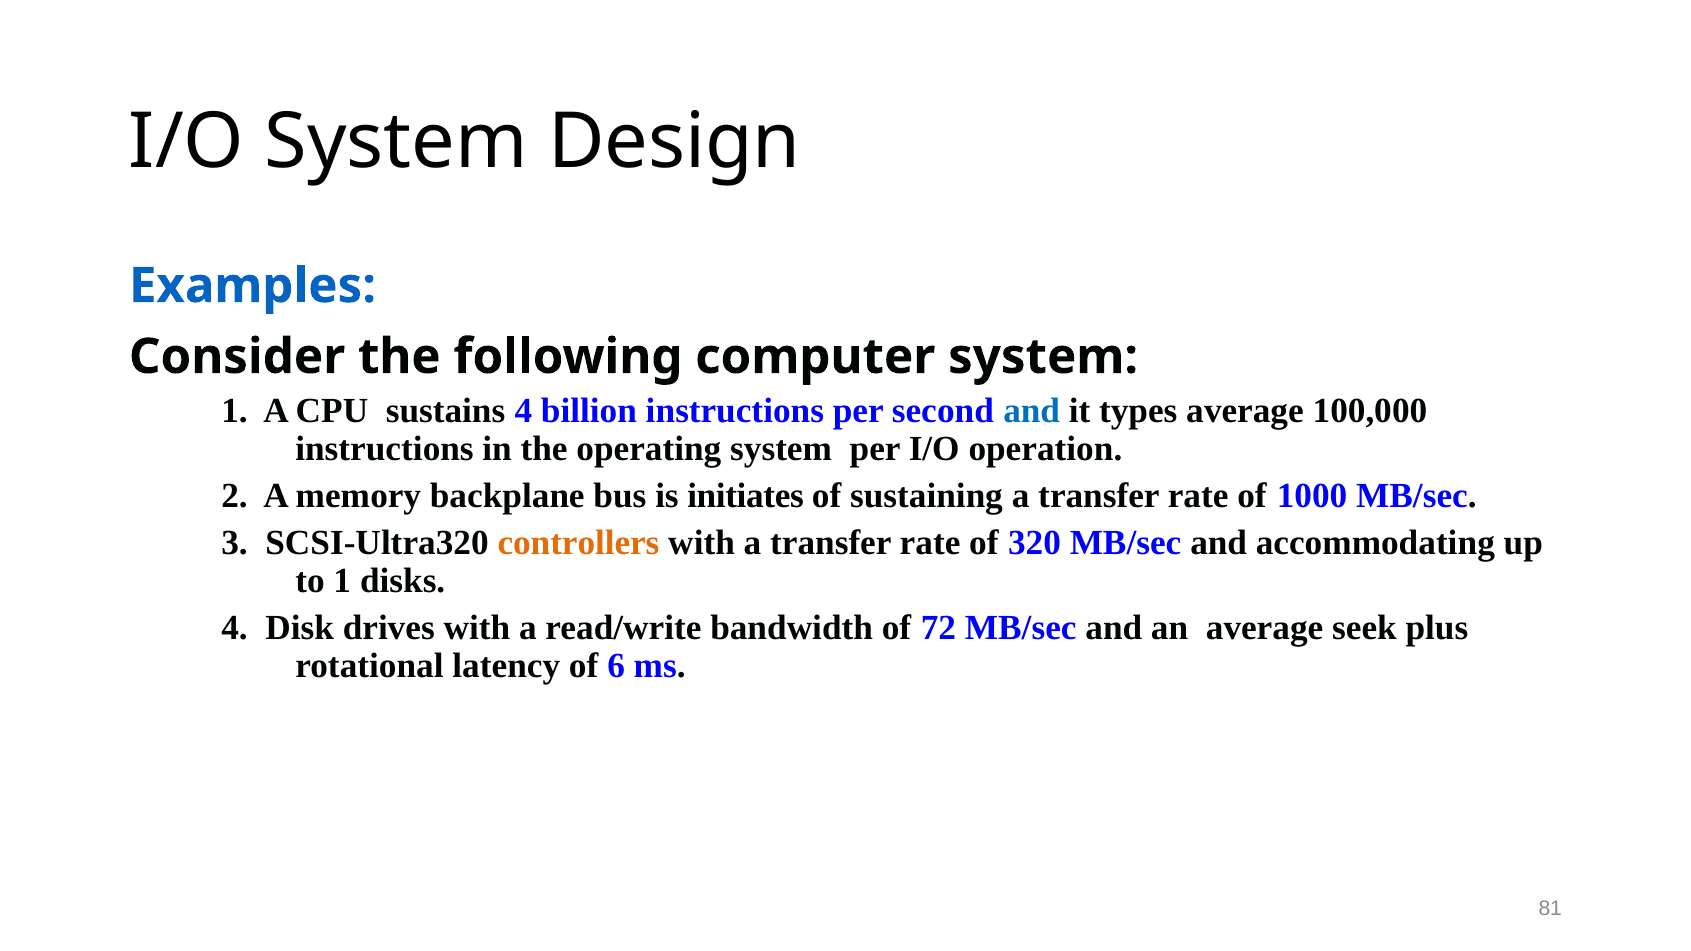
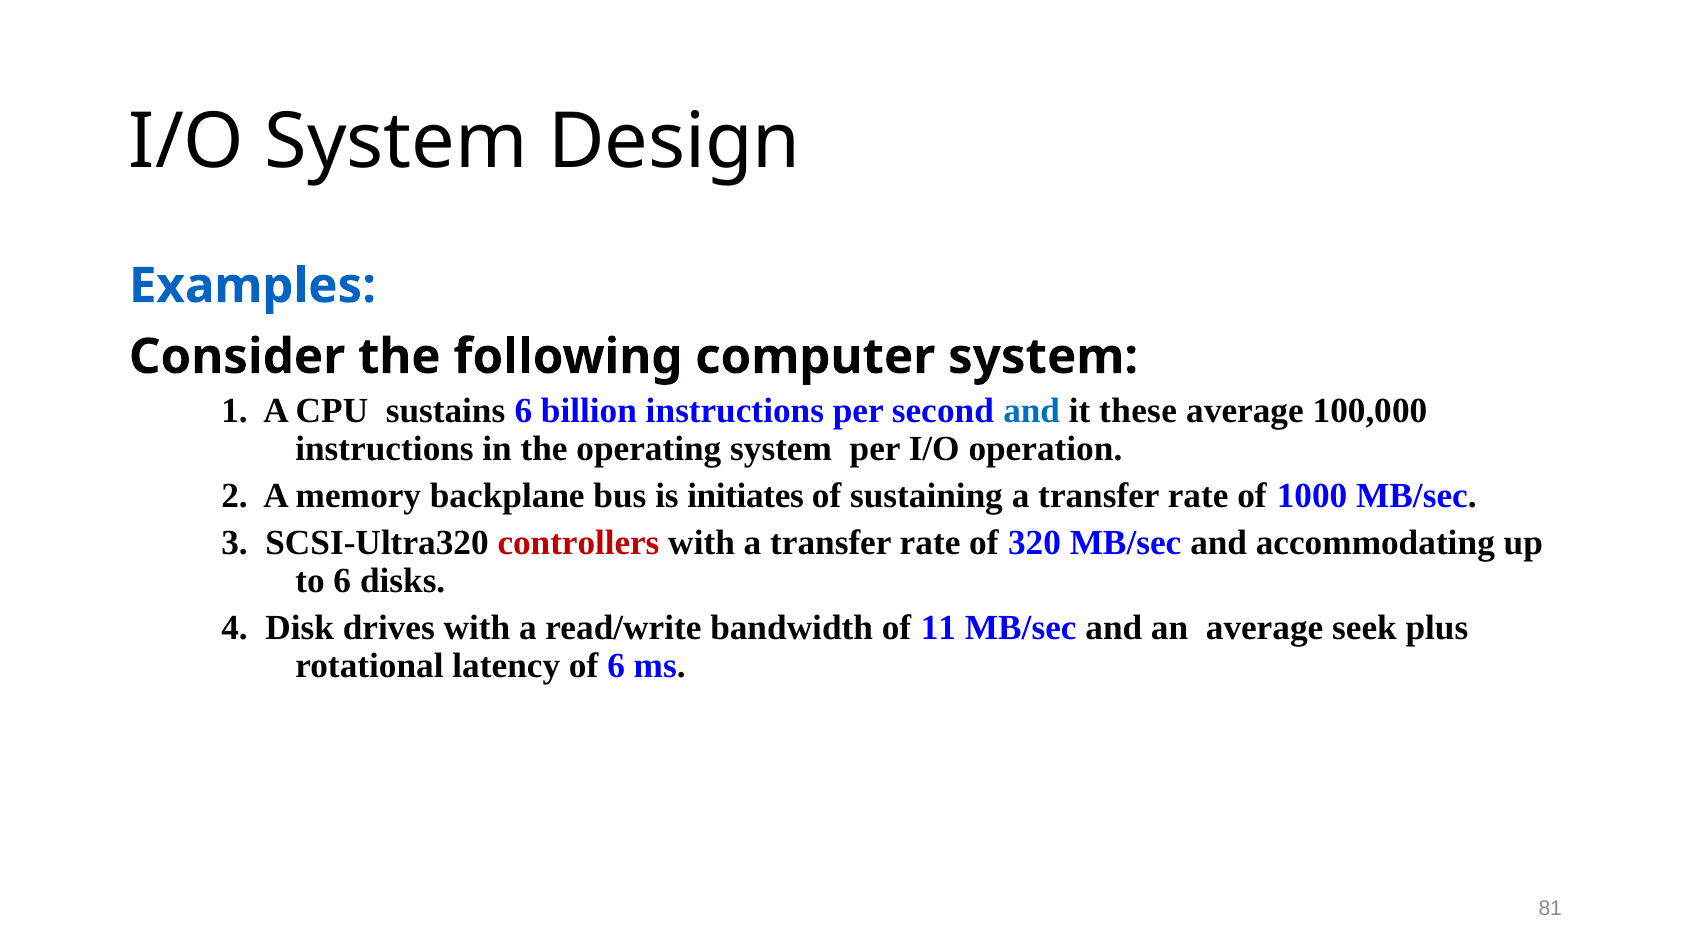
sustains 4: 4 -> 6 (523, 411)
types: types -> these (1138, 411)
controllers colour: orange -> red (579, 543)
to 1: 1 -> 6 (342, 581)
72: 72 -> 11 (938, 628)
